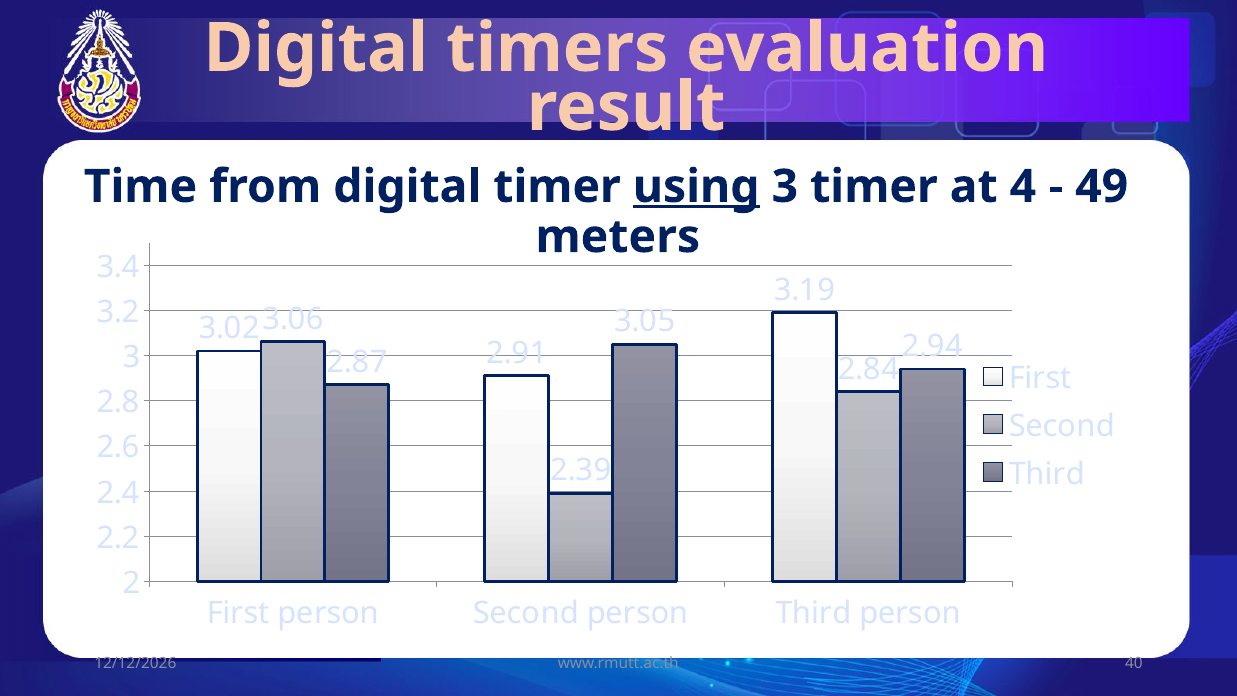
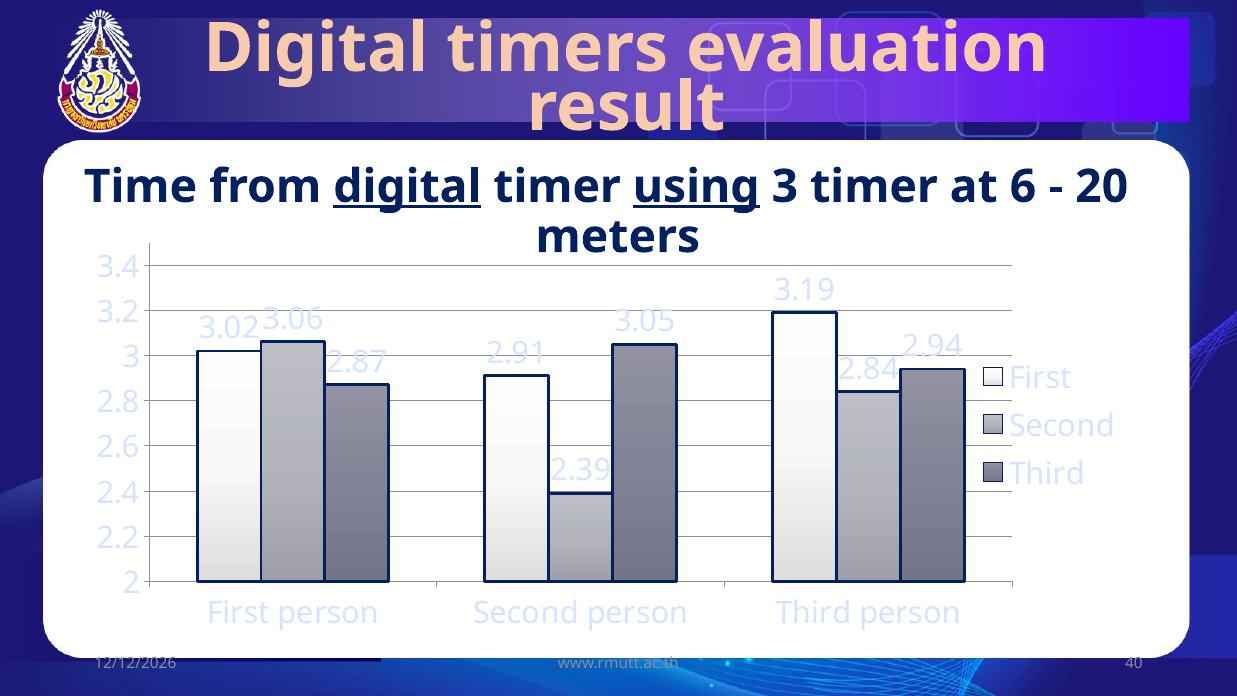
digital underline: none -> present (407, 187)
4: 4 -> 6 (1023, 187)
49: 49 -> 20 (1102, 187)
